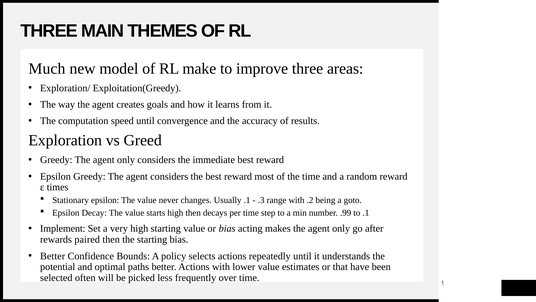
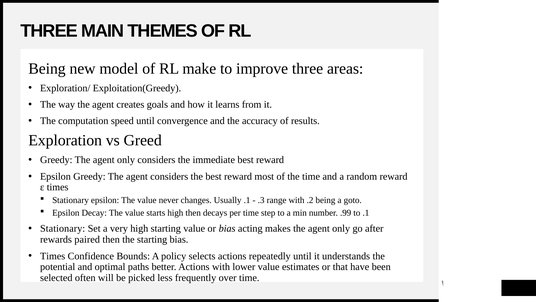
Much: Much -> Being (47, 68)
Implement: Implement -> Stationary (63, 228)
Better: Better -> Times (53, 256)
